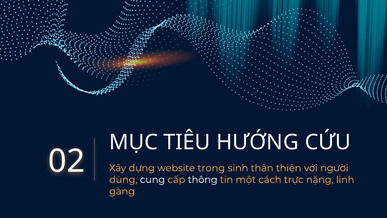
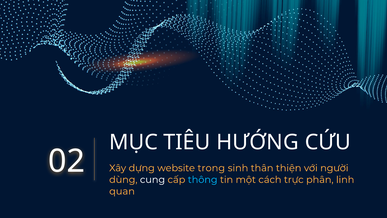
thông colour: white -> light blue (203, 179)
nặng: nặng -> phân (320, 179)
gàng: gàng -> quan (122, 191)
